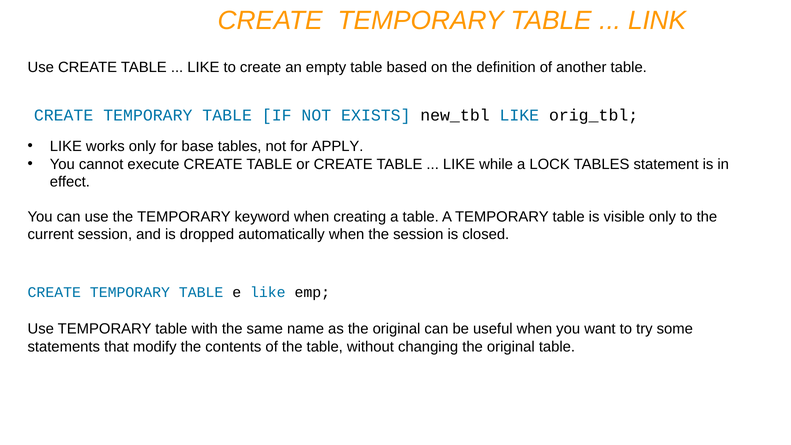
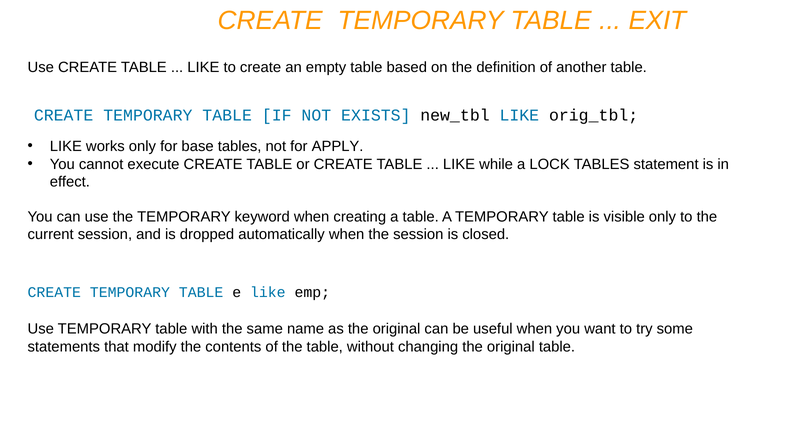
LINK: LINK -> EXIT (657, 21)
